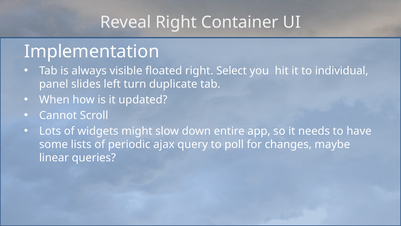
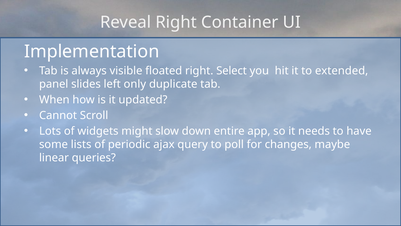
individual: individual -> extended (342, 71)
turn: turn -> only (135, 84)
